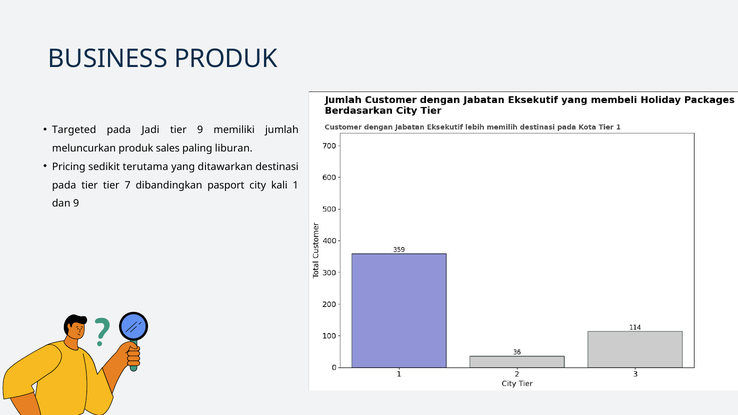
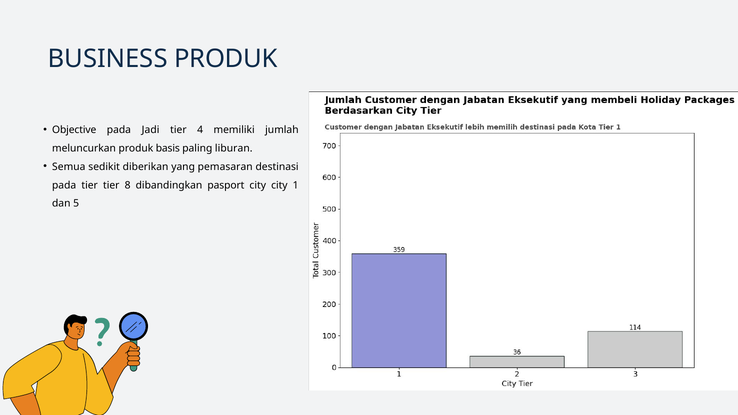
Targeted: Targeted -> Objective (74, 130)
tier 9: 9 -> 4 (200, 130)
sales: sales -> basis (168, 148)
Pricing: Pricing -> Semua (69, 167)
terutama: terutama -> diberikan (146, 167)
ditawarkan: ditawarkan -> pemasaran (225, 167)
7: 7 -> 8 (128, 185)
city kali: kali -> city (279, 185)
dan 9: 9 -> 5 (76, 204)
